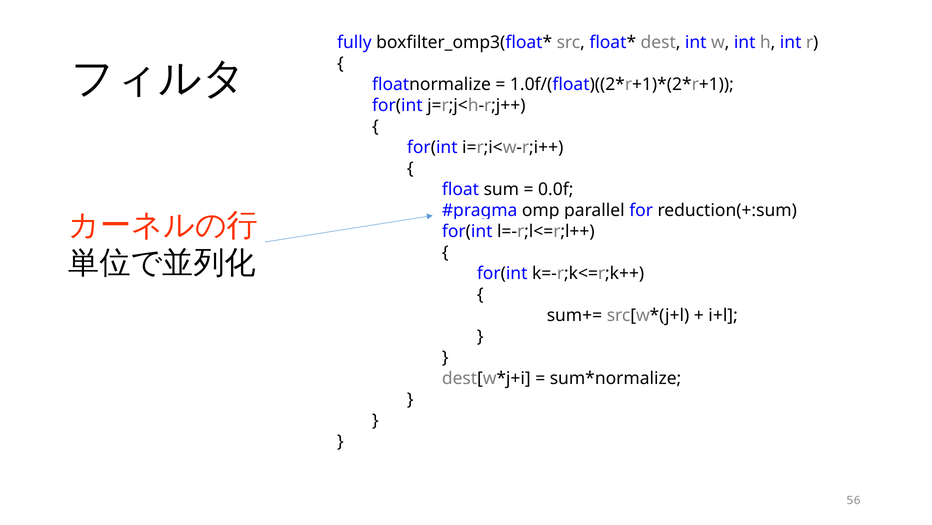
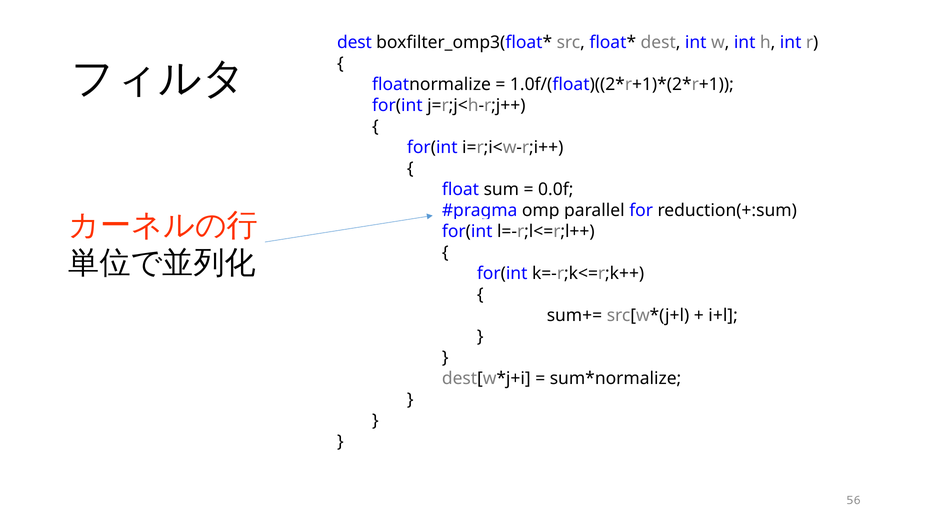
fully: fully -> dest (354, 43)
